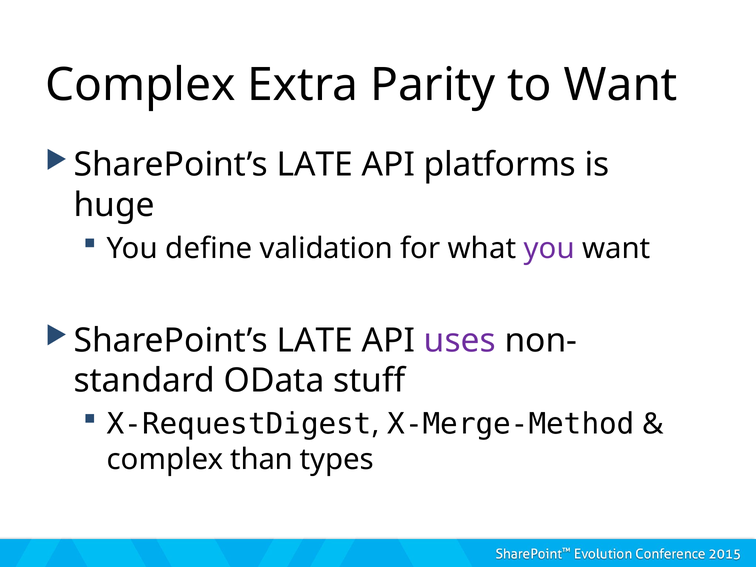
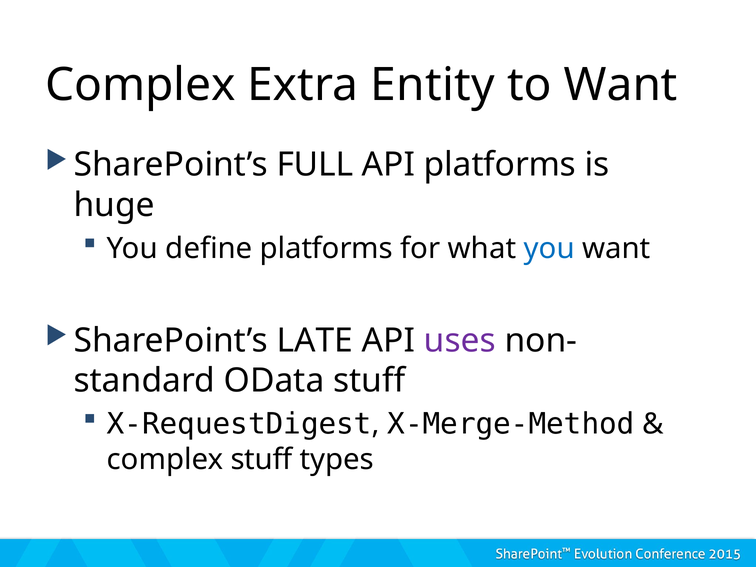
Parity: Parity -> Entity (432, 85)
LATE: LATE -> FULL (315, 165)
define validation: validation -> platforms (326, 249)
you colour: purple -> blue (549, 249)
complex than: than -> stuff (262, 460)
